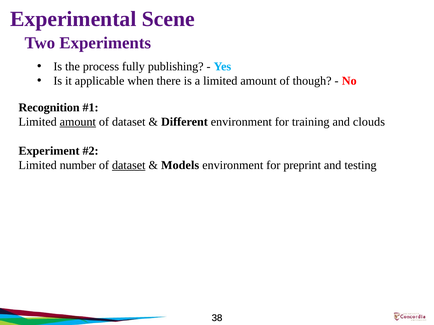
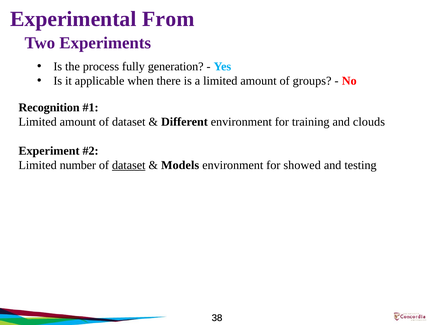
Scene: Scene -> From (168, 19)
publishing: publishing -> generation (176, 67)
though: though -> groups (312, 81)
amount underline: present -> none (78, 122)
preprint: preprint -> showed (302, 166)
